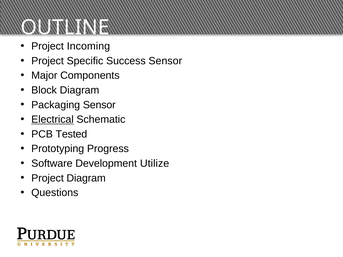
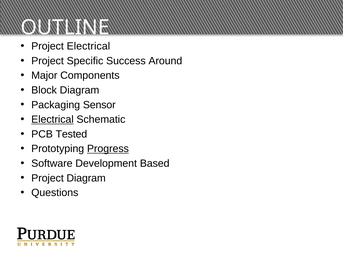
Project Incoming: Incoming -> Electrical (88, 46)
Success Sensor: Sensor -> Around (165, 61)
Progress underline: none -> present (108, 149)
Utilize: Utilize -> Based (155, 164)
